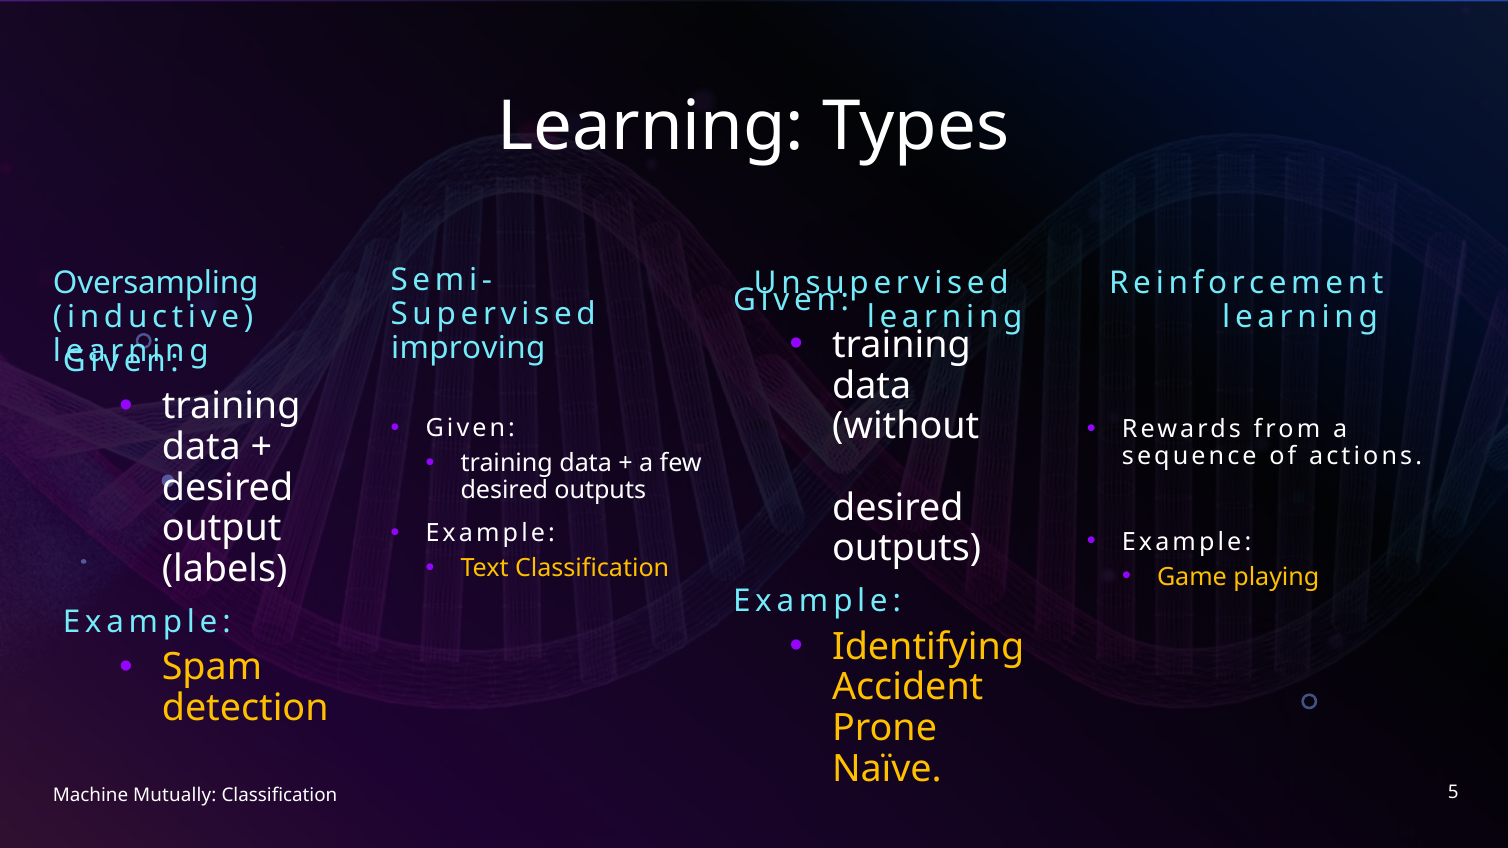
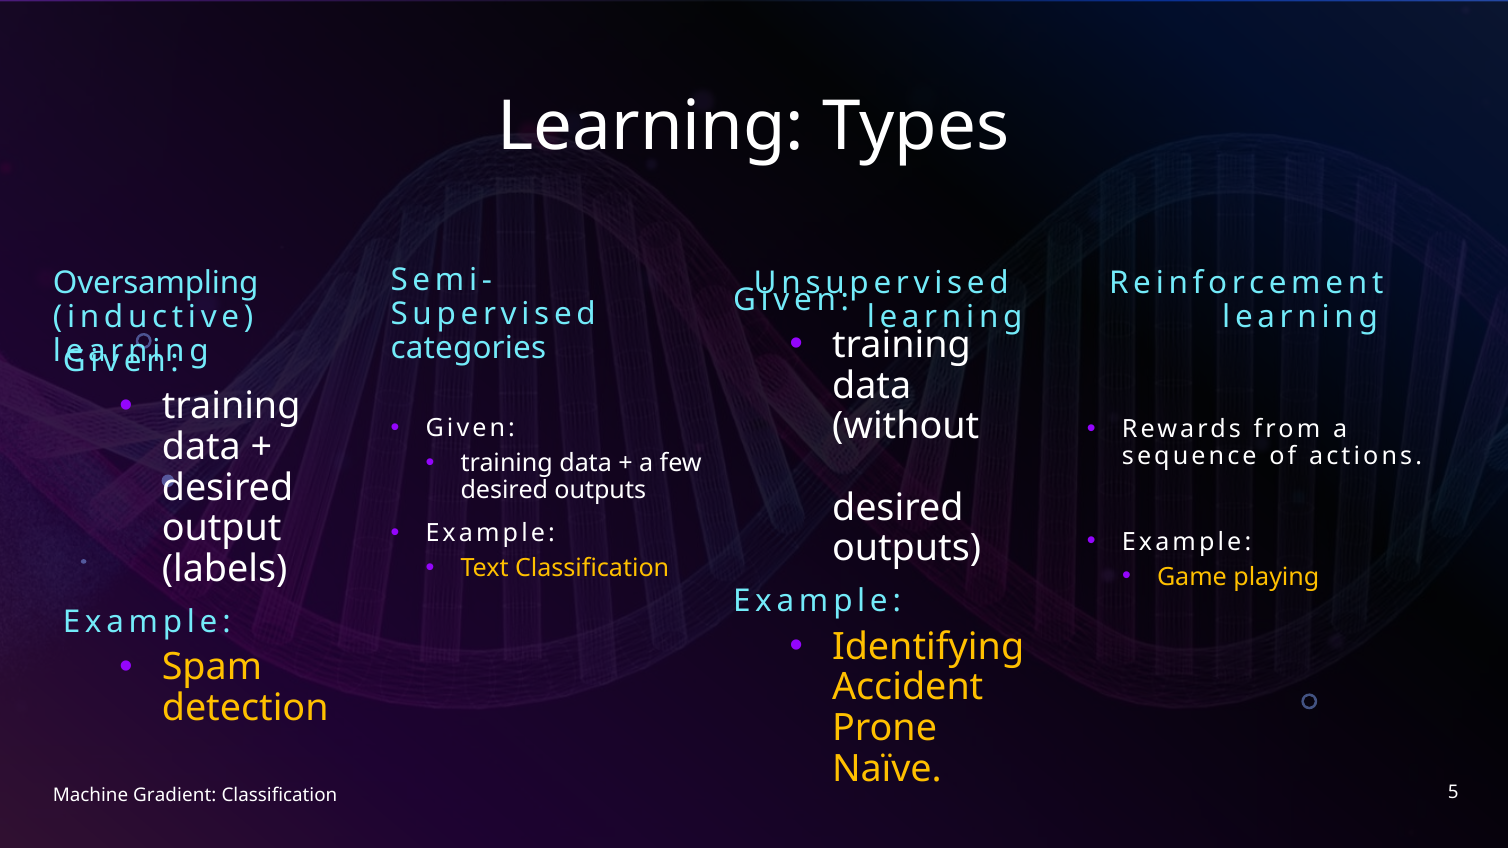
improving: improving -> categories (468, 348)
Mutually: Mutually -> Gradient (175, 795)
